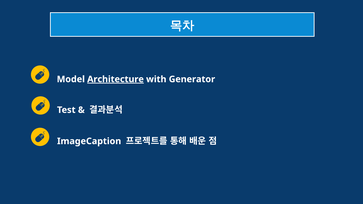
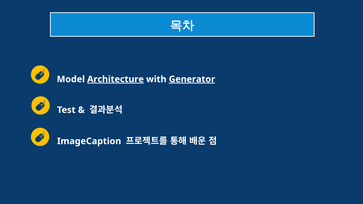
Generator underline: none -> present (192, 79)
